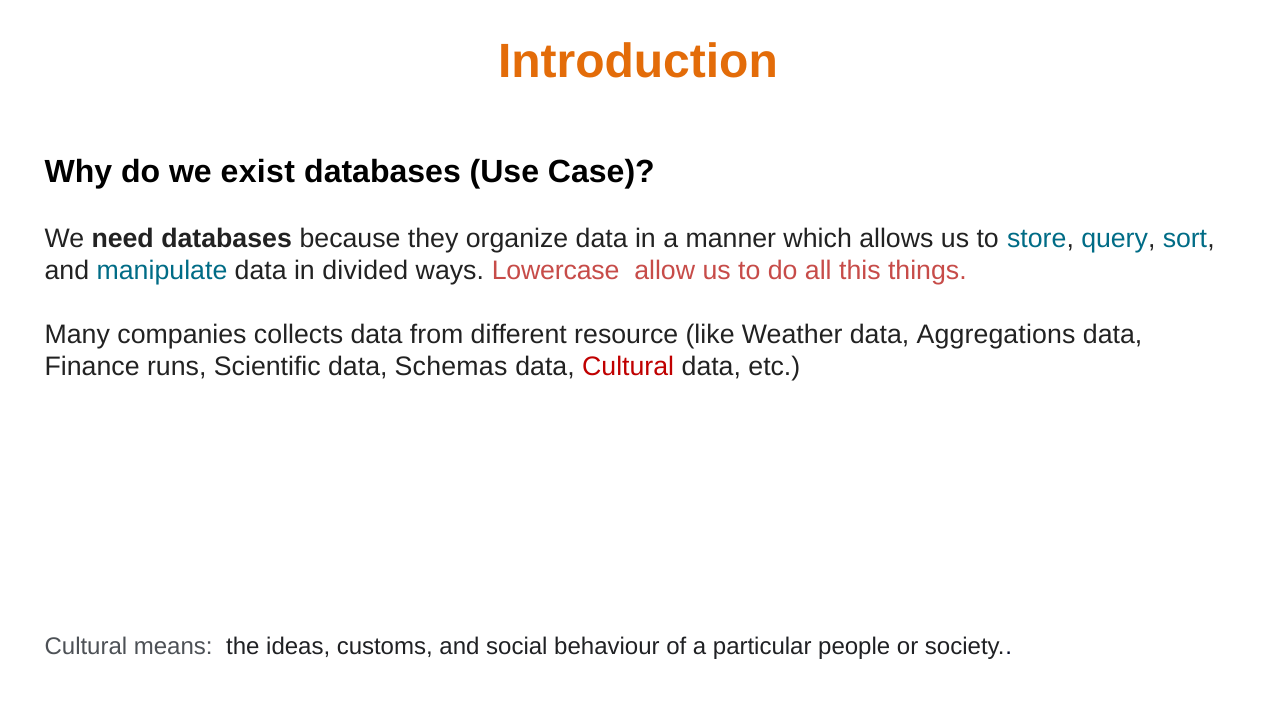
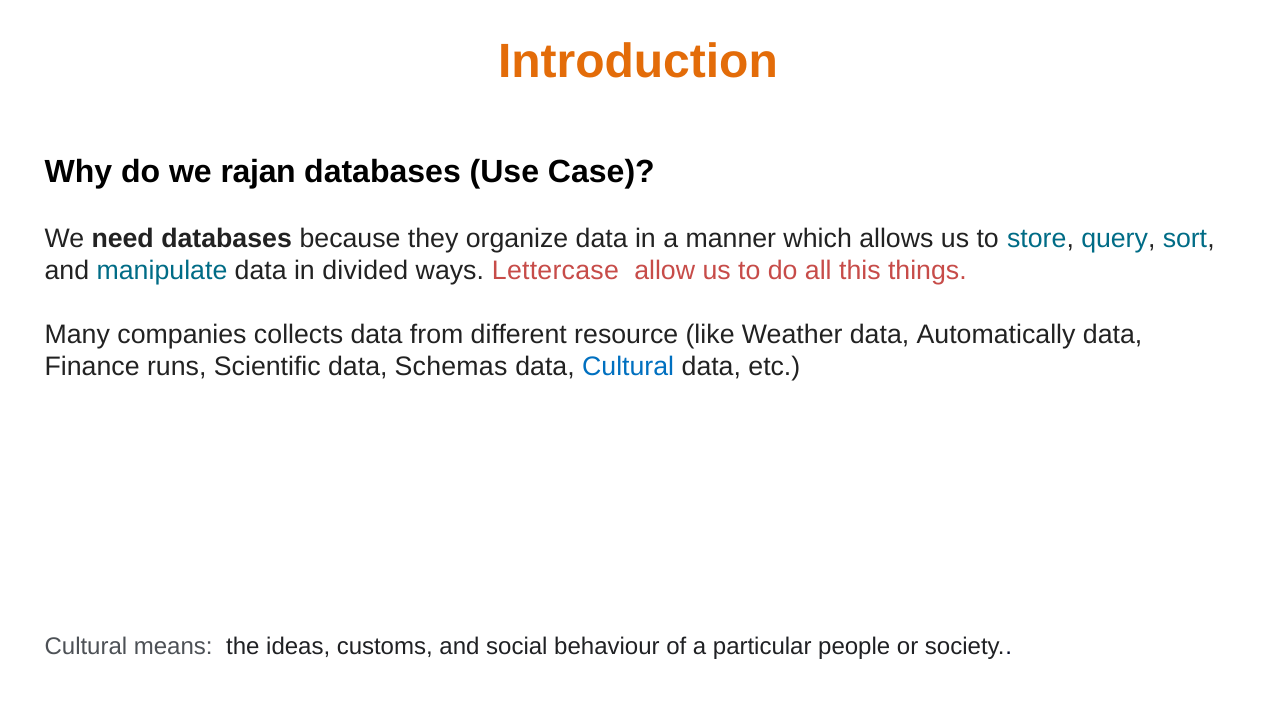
exist: exist -> rajan (258, 171)
Lowercase: Lowercase -> Lettercase (555, 270)
Aggregations: Aggregations -> Automatically (996, 334)
Cultural colour: red -> blue (628, 366)
